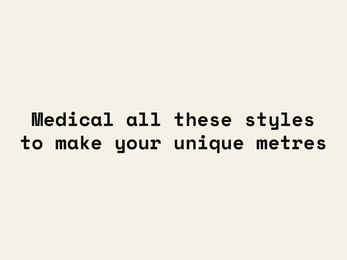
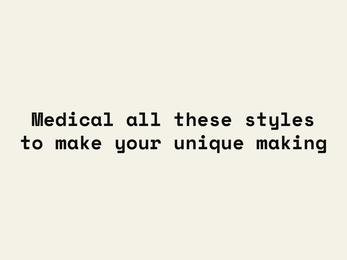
metres: metres -> making (292, 143)
